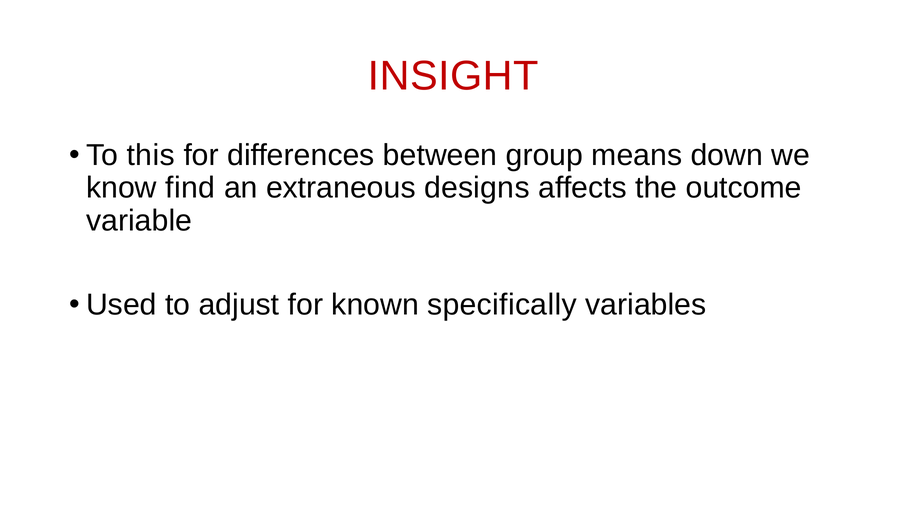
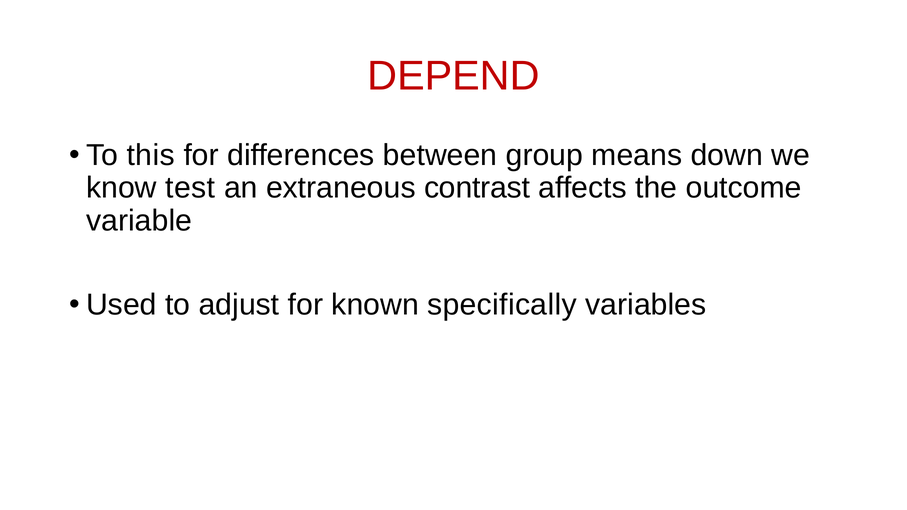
INSIGHT: INSIGHT -> DEPEND (453, 76)
find: find -> test (190, 188)
designs: designs -> contrast (477, 188)
